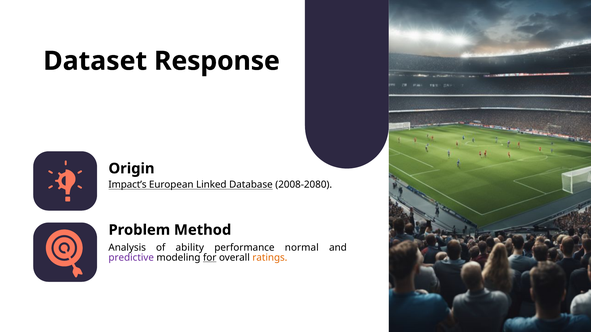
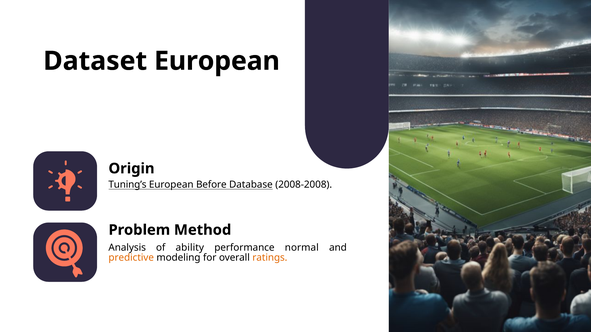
Dataset Response: Response -> European (217, 61)
Impact’s: Impact’s -> Tuning’s (127, 185)
Linked: Linked -> Before (211, 185)
2008-2080: 2008-2080 -> 2008-2008 (304, 185)
predictive colour: purple -> orange (131, 258)
for underline: present -> none (210, 258)
